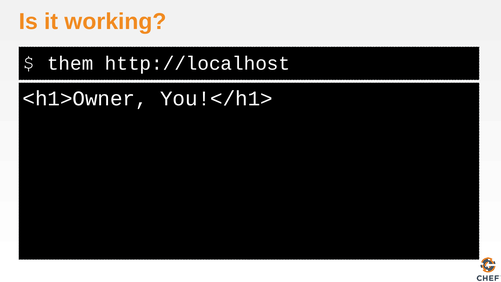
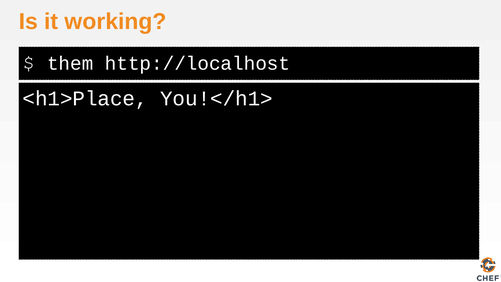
<h1>Owner: <h1>Owner -> <h1>Place (85, 99)
